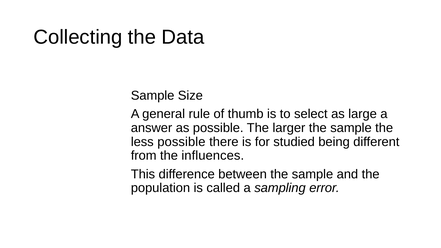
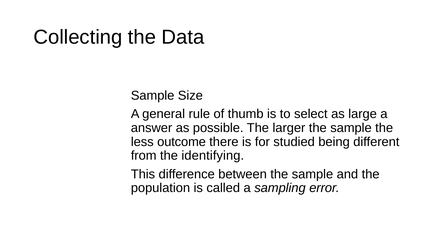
less possible: possible -> outcome (182, 142)
influences: influences -> identifying (213, 156)
